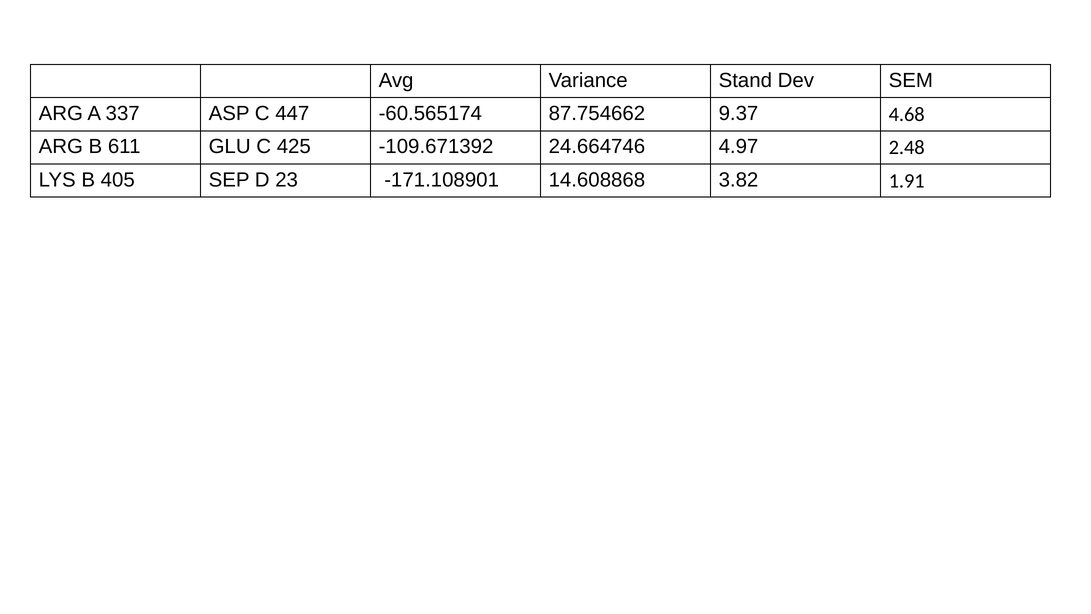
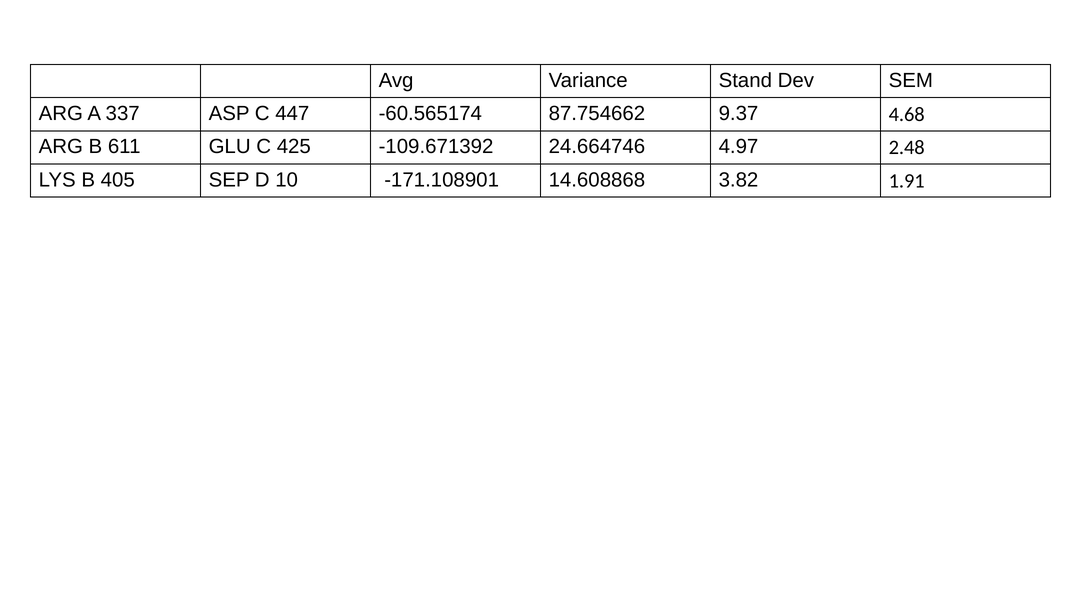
23: 23 -> 10 (287, 180)
